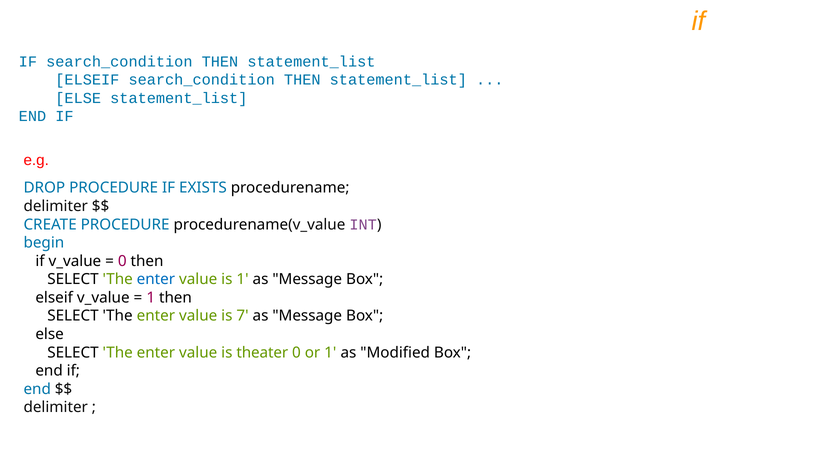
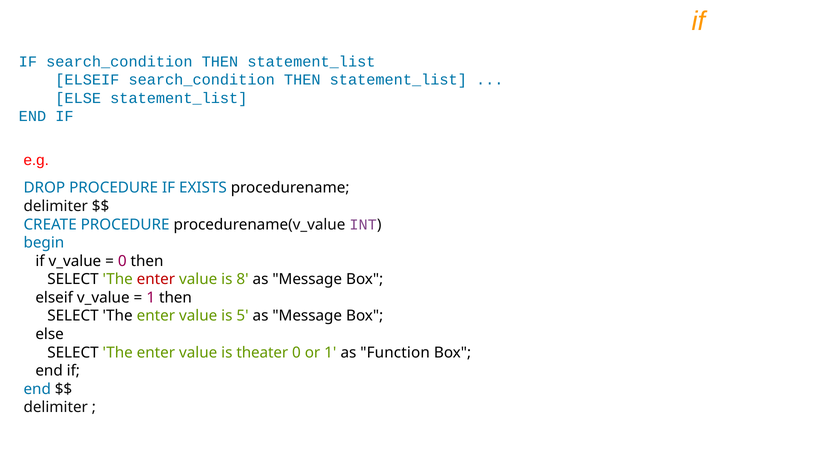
enter colour: blue -> red (156, 280)
is 1: 1 -> 8 (242, 280)
7: 7 -> 5 (242, 316)
Modified: Modified -> Function (395, 353)
